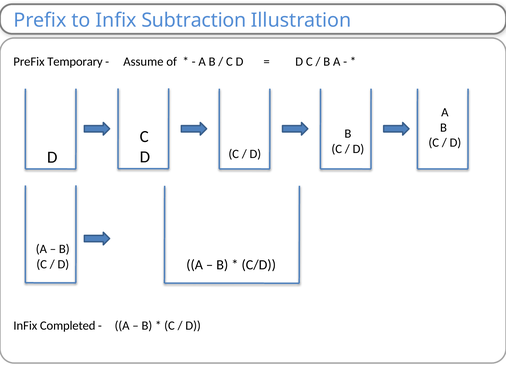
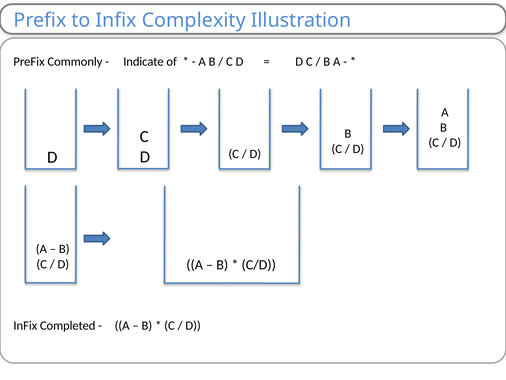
Subtraction: Subtraction -> Complexity (194, 20)
Temporary: Temporary -> Commonly (75, 62)
Assume: Assume -> Indicate (143, 62)
